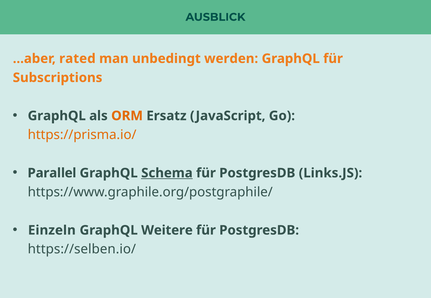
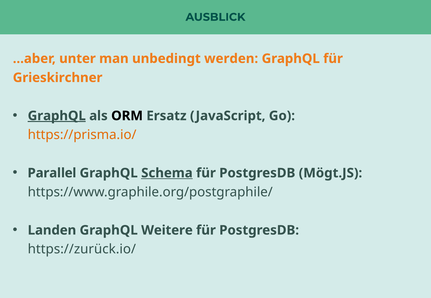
rated: rated -> unter (77, 59)
Subscriptions: Subscriptions -> Grieskirchner (58, 78)
GraphQL underline: none -> present (57, 116)
ORM colour: orange -> black (127, 116)
Links.JS: Links.JS -> Mögt.JS (330, 173)
Einzeln: Einzeln -> Landen (52, 231)
https://selben.io/: https://selben.io/ -> https://zurück.io/ (82, 250)
